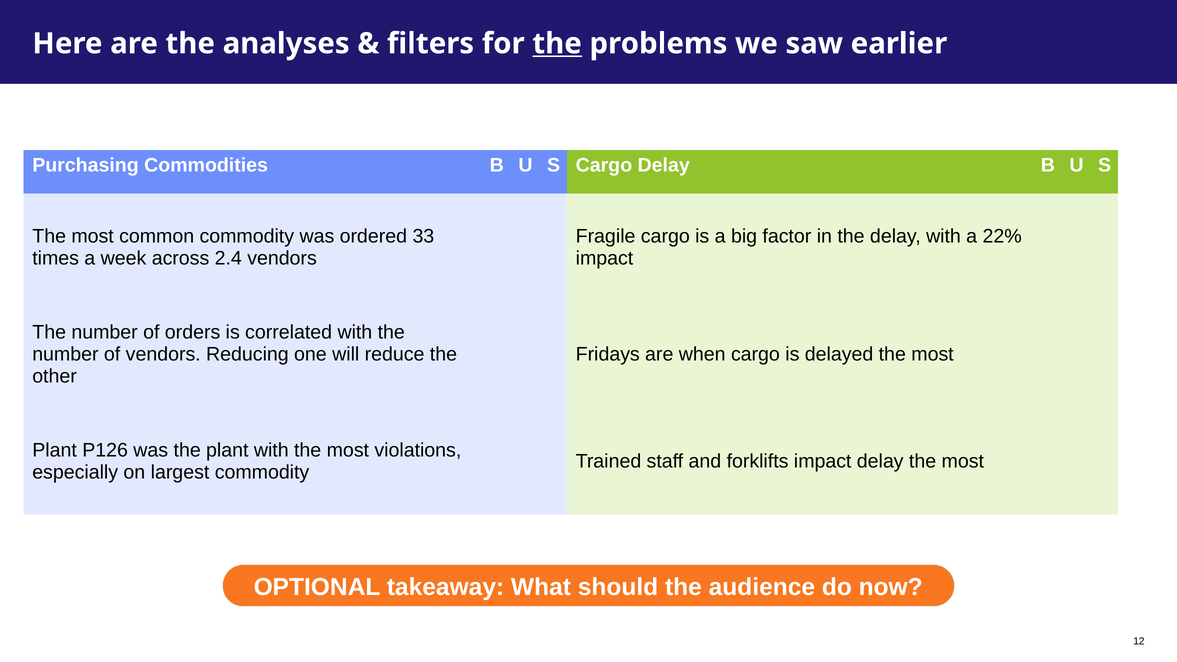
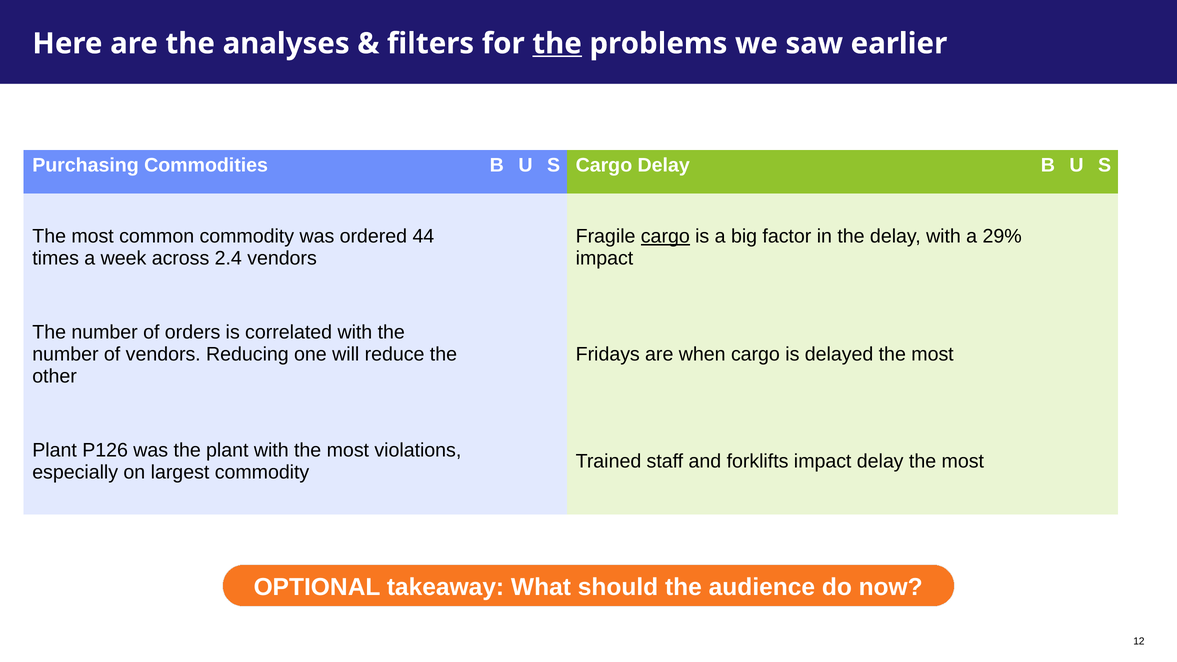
33: 33 -> 44 (423, 236)
cargo underline: none -> present (665, 236)
22%: 22% -> 29% (1002, 236)
